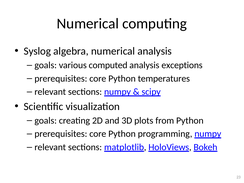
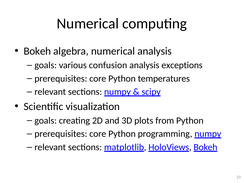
Syslog: Syslog -> Bokeh (37, 51)
computed: computed -> confusion (108, 65)
